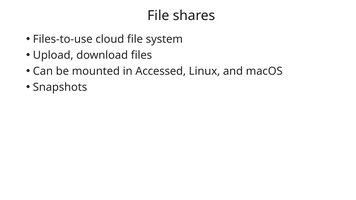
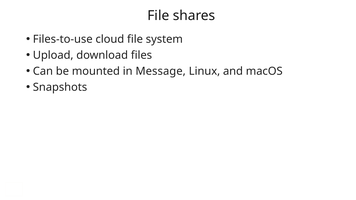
Accessed: Accessed -> Message (161, 71)
